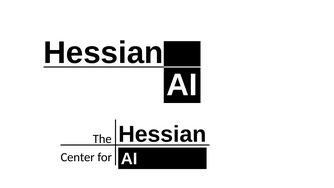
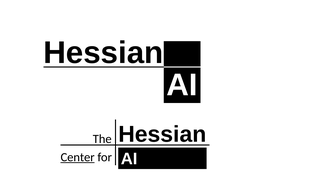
Center underline: none -> present (78, 157)
